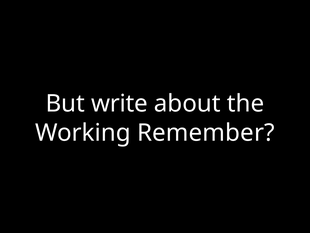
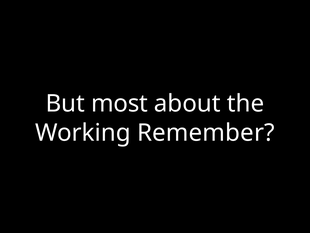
write: write -> most (120, 103)
